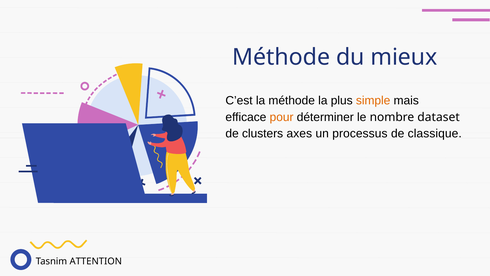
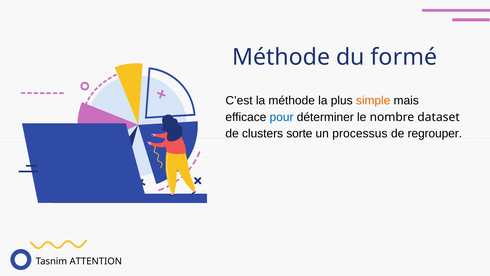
mieux: mieux -> formé (404, 57)
pour colour: orange -> blue (282, 117)
axes: axes -> sorte (299, 133)
classique: classique -> regrouper (435, 133)
